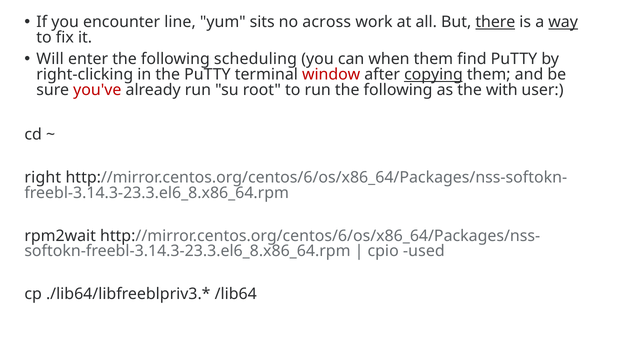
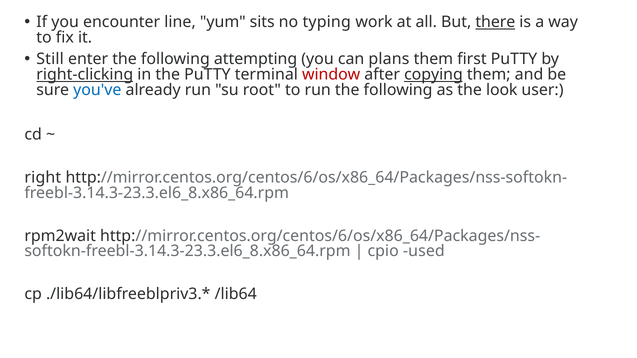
across: across -> typing (327, 22)
way underline: present -> none (563, 22)
Will: Will -> Still (50, 59)
scheduling: scheduling -> attempting (256, 59)
when: when -> plans (389, 59)
find: find -> first (472, 59)
right-clicking underline: none -> present (85, 75)
you've colour: red -> blue (97, 90)
with: with -> look (502, 90)
